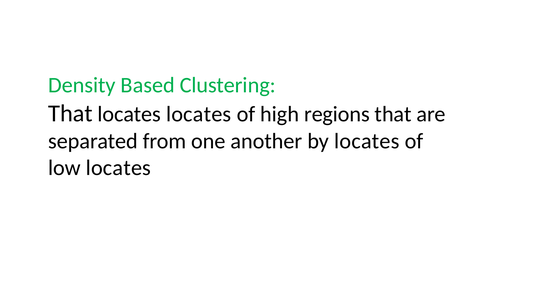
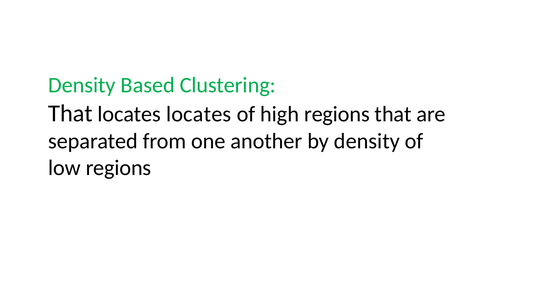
by locates: locates -> density (367, 141)
low locates: locates -> regions (119, 168)
